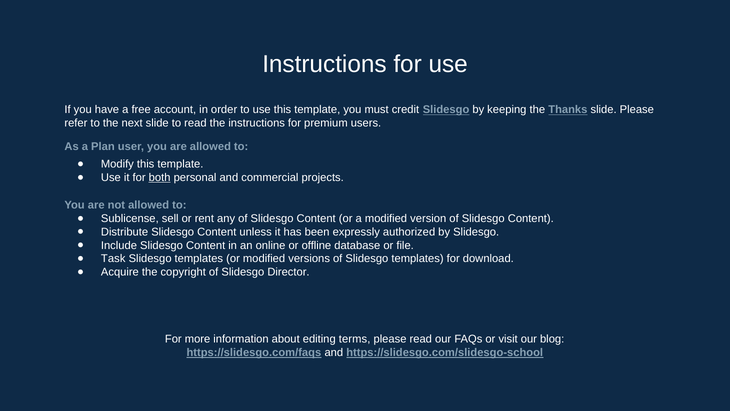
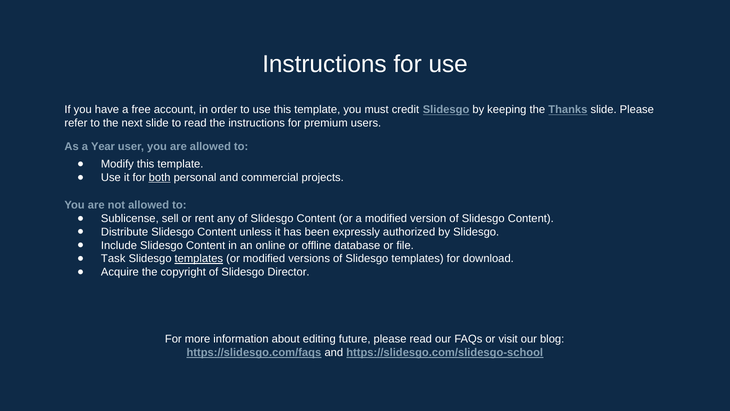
Plan: Plan -> Year (103, 147)
templates underline: none -> present (199, 259)
terms: terms -> future (355, 339)
